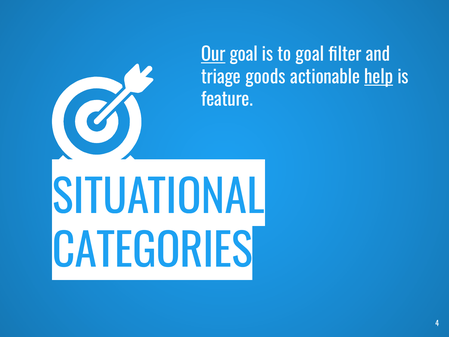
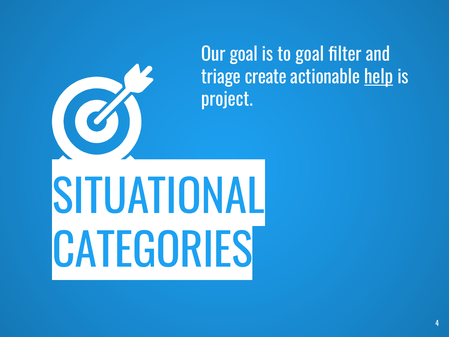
Our underline: present -> none (213, 55)
goods: goods -> create (266, 77)
feature: feature -> project (227, 100)
